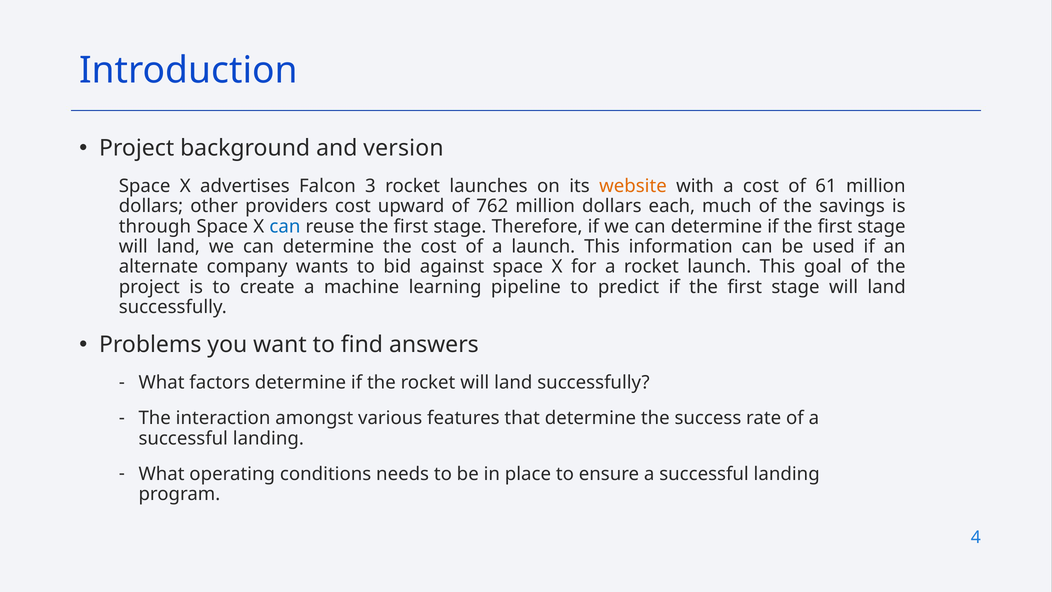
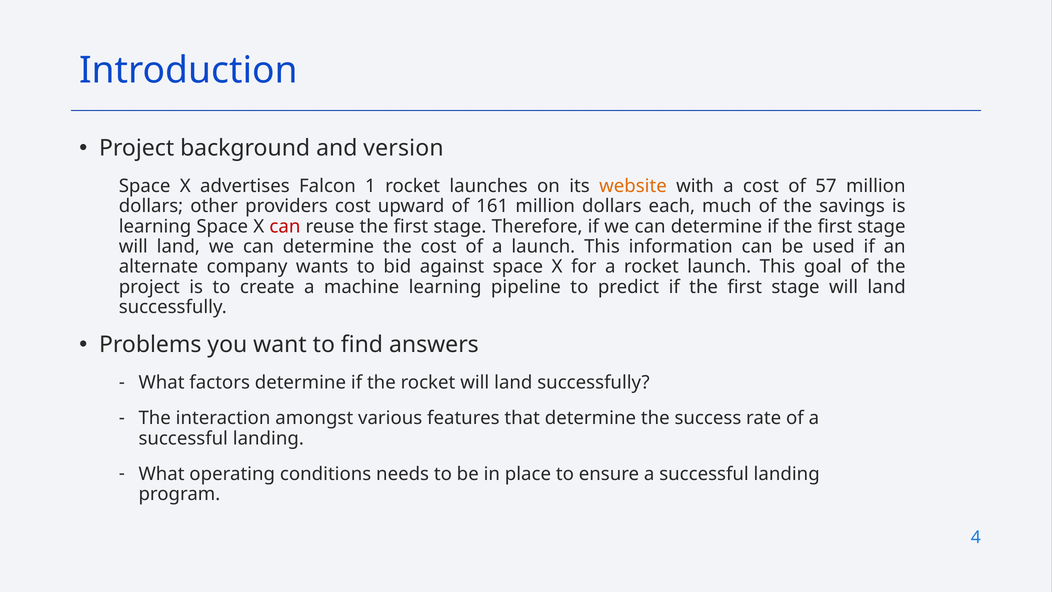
3: 3 -> 1 (370, 186)
61: 61 -> 57 (826, 186)
762: 762 -> 161 (492, 206)
through: through -> learning (155, 226)
can colour: blue -> red (285, 226)
